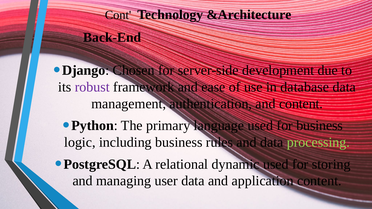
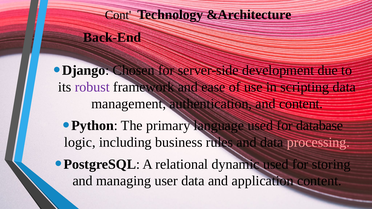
database: database -> scripting (305, 87)
for business: business -> database (320, 126)
processing colour: light green -> pink (318, 143)
